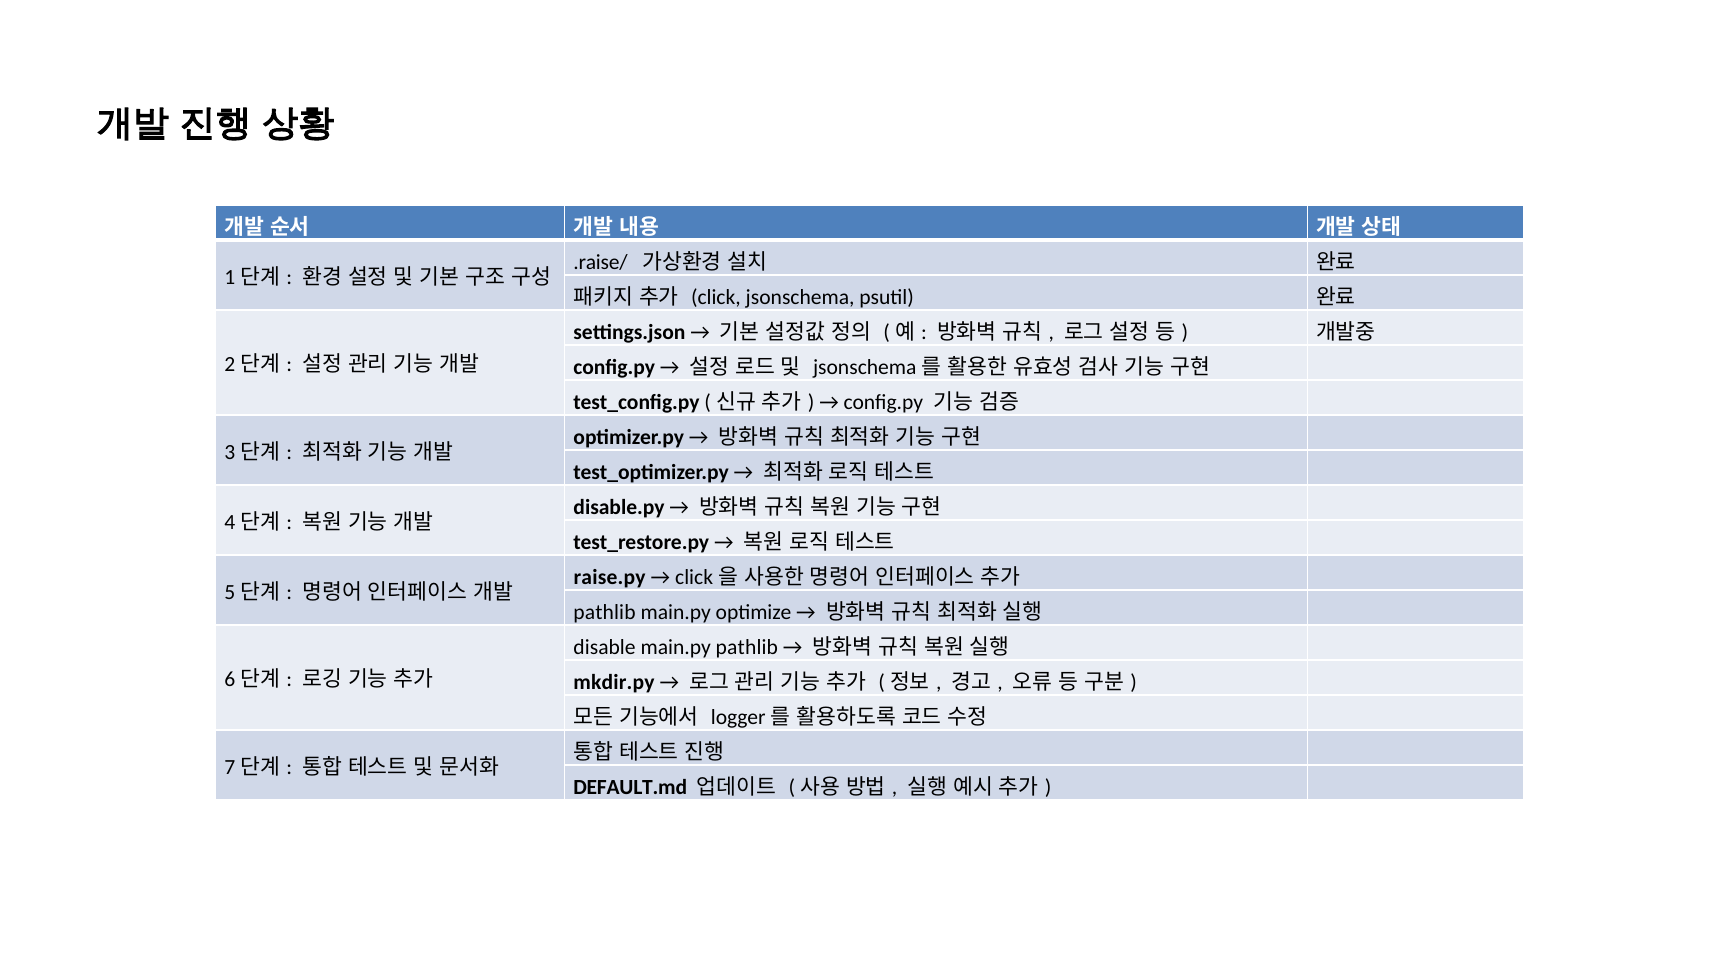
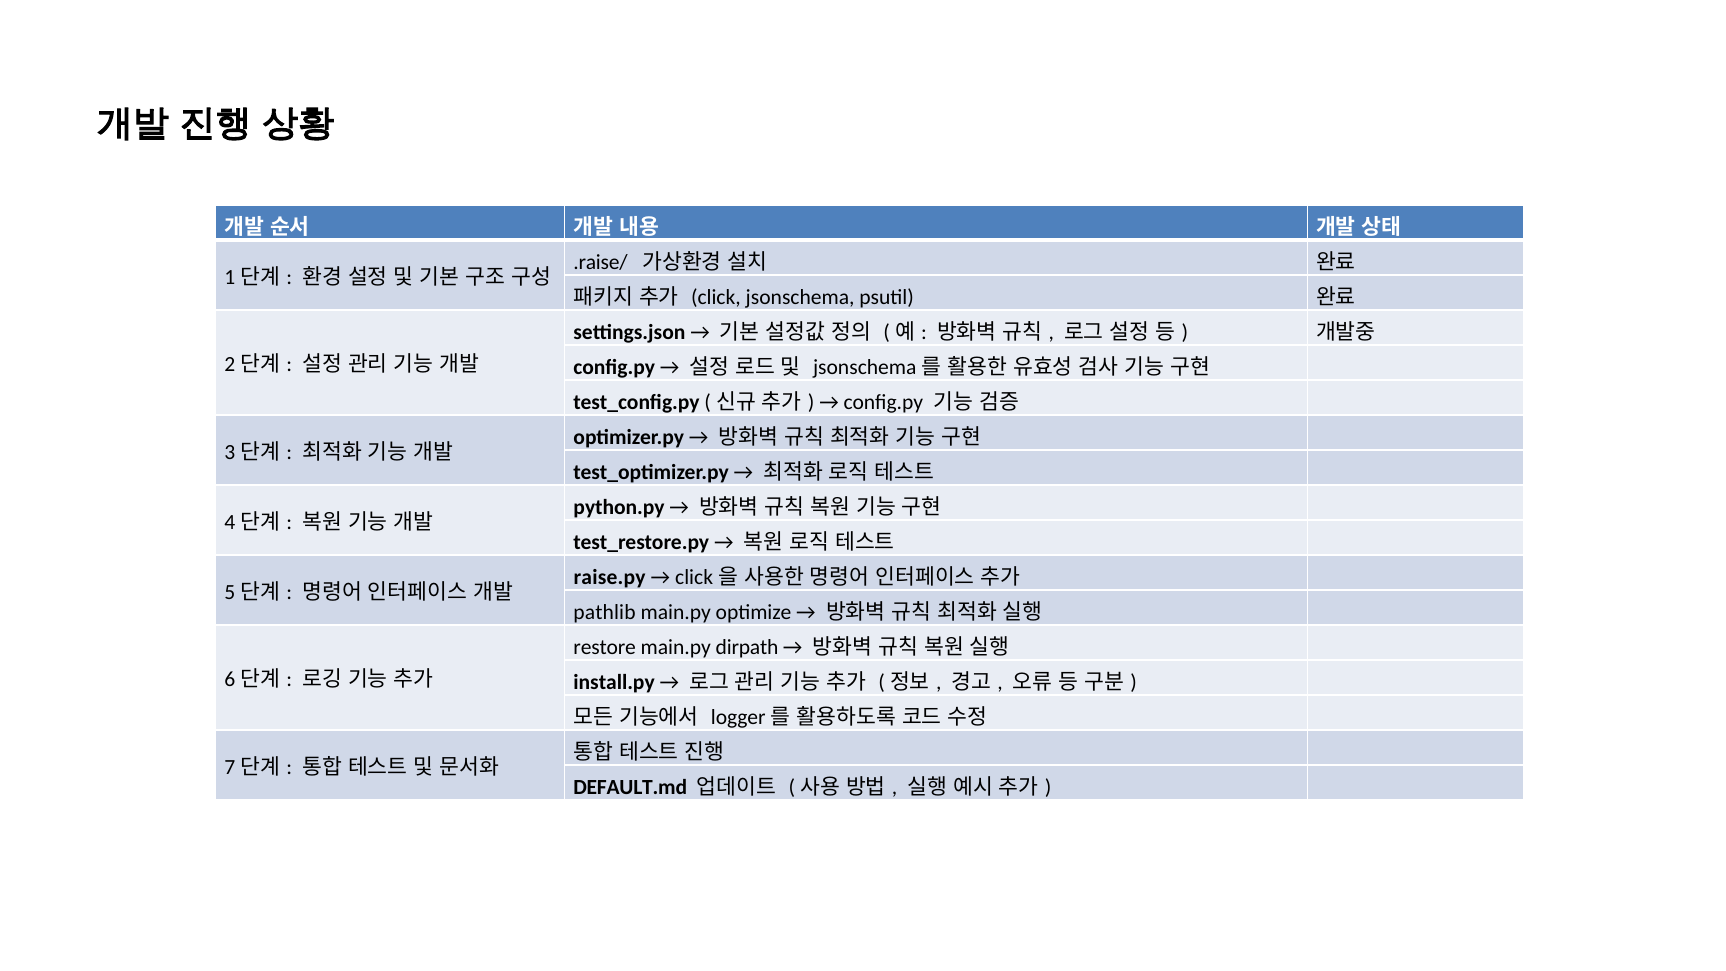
disable.py: disable.py -> python.py (619, 507)
disable: disable -> restore (605, 647)
main.py pathlib: pathlib -> dirpath (747, 647)
mkdir.py: mkdir.py -> install.py (614, 682)
